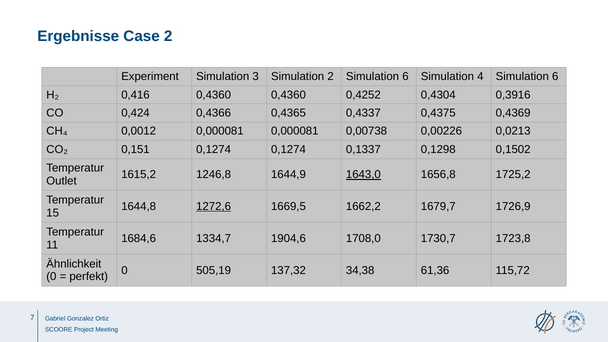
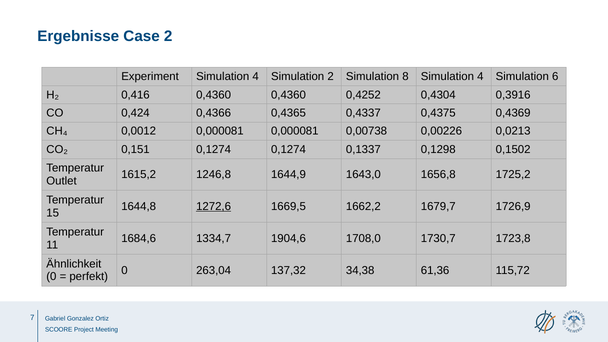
Experiment Simulation 3: 3 -> 4 (256, 77)
2 Simulation 6: 6 -> 8 (405, 77)
1643,0 underline: present -> none (363, 175)
505,19: 505,19 -> 263,04 (214, 270)
